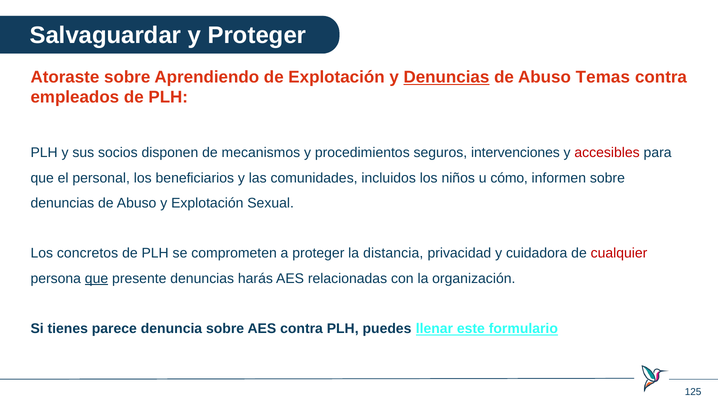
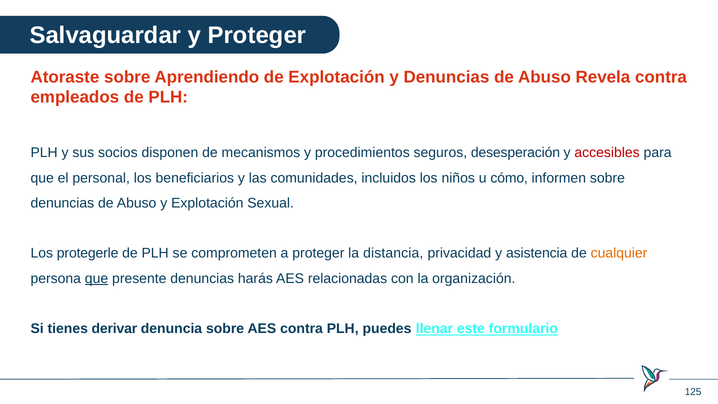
Denuncias underline: present -> none (446, 77)
Temas: Temas -> Revela (603, 77)
intervenciones: intervenciones -> desesperación (515, 153)
concretos: concretos -> protegerle (88, 253)
cuidadora: cuidadora -> asistencia (537, 253)
cualquier colour: red -> orange (619, 253)
parece: parece -> derivar (114, 329)
